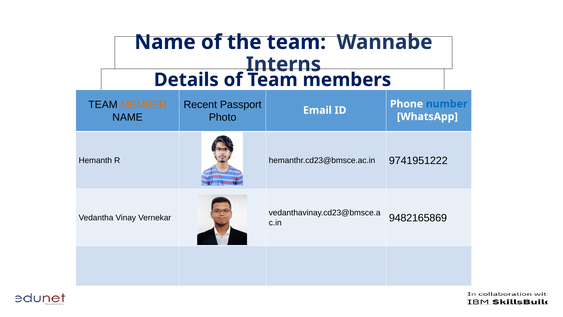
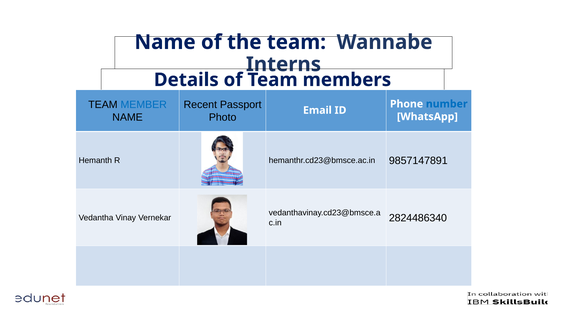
MEMBER colour: orange -> blue (144, 105)
9741951222: 9741951222 -> 9857147891 (418, 161)
9482165869: 9482165869 -> 2824486340 (418, 218)
